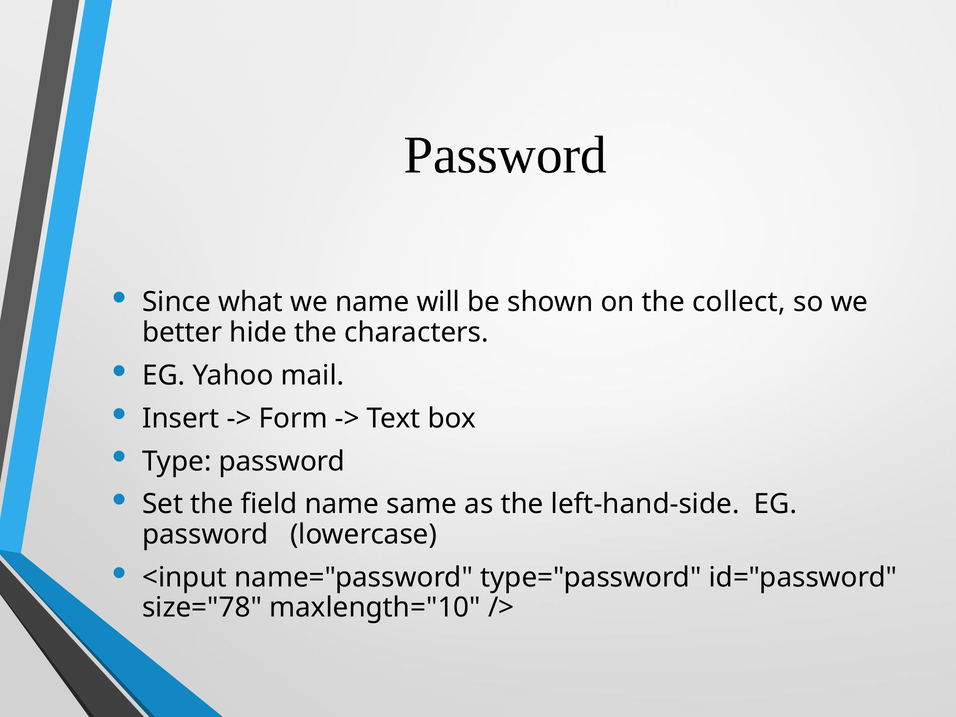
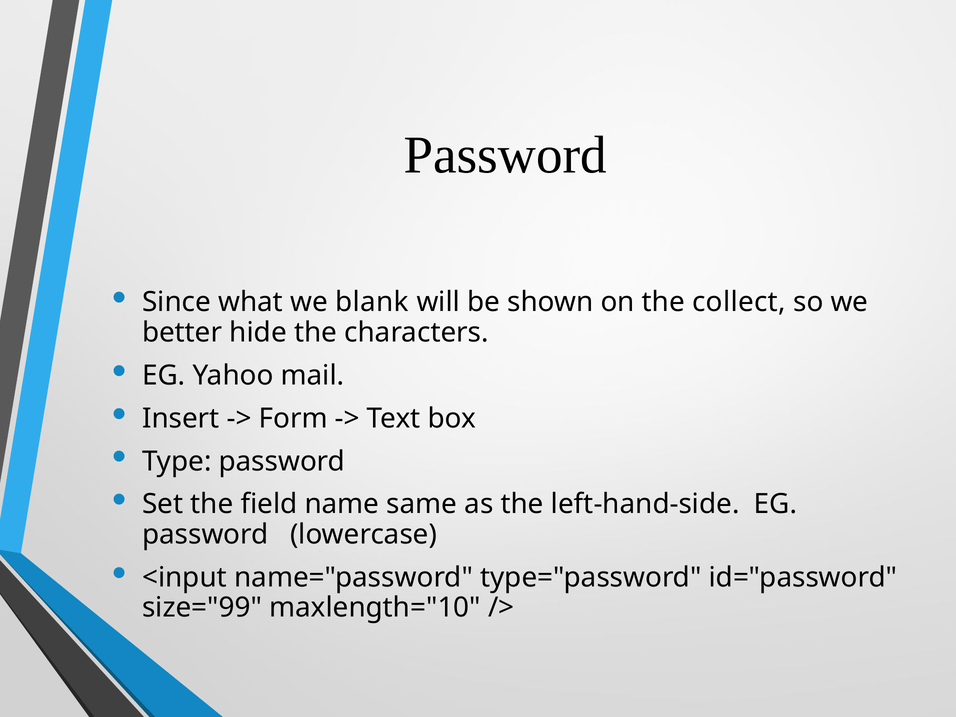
we name: name -> blank (372, 302)
size="78: size="78 -> size="99 (202, 607)
